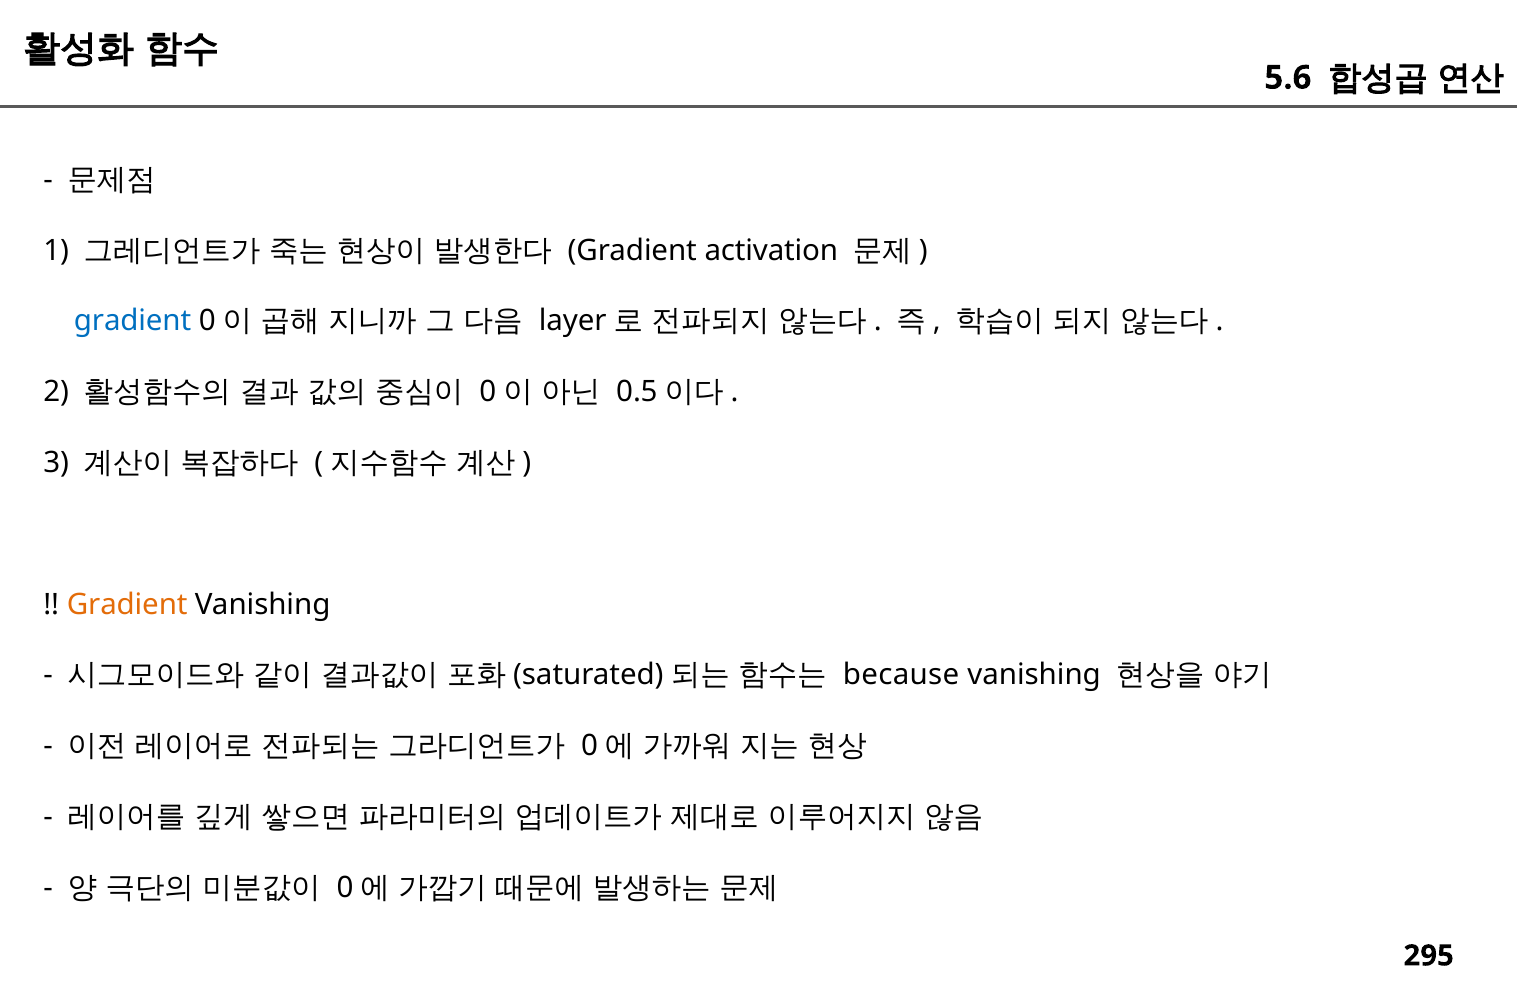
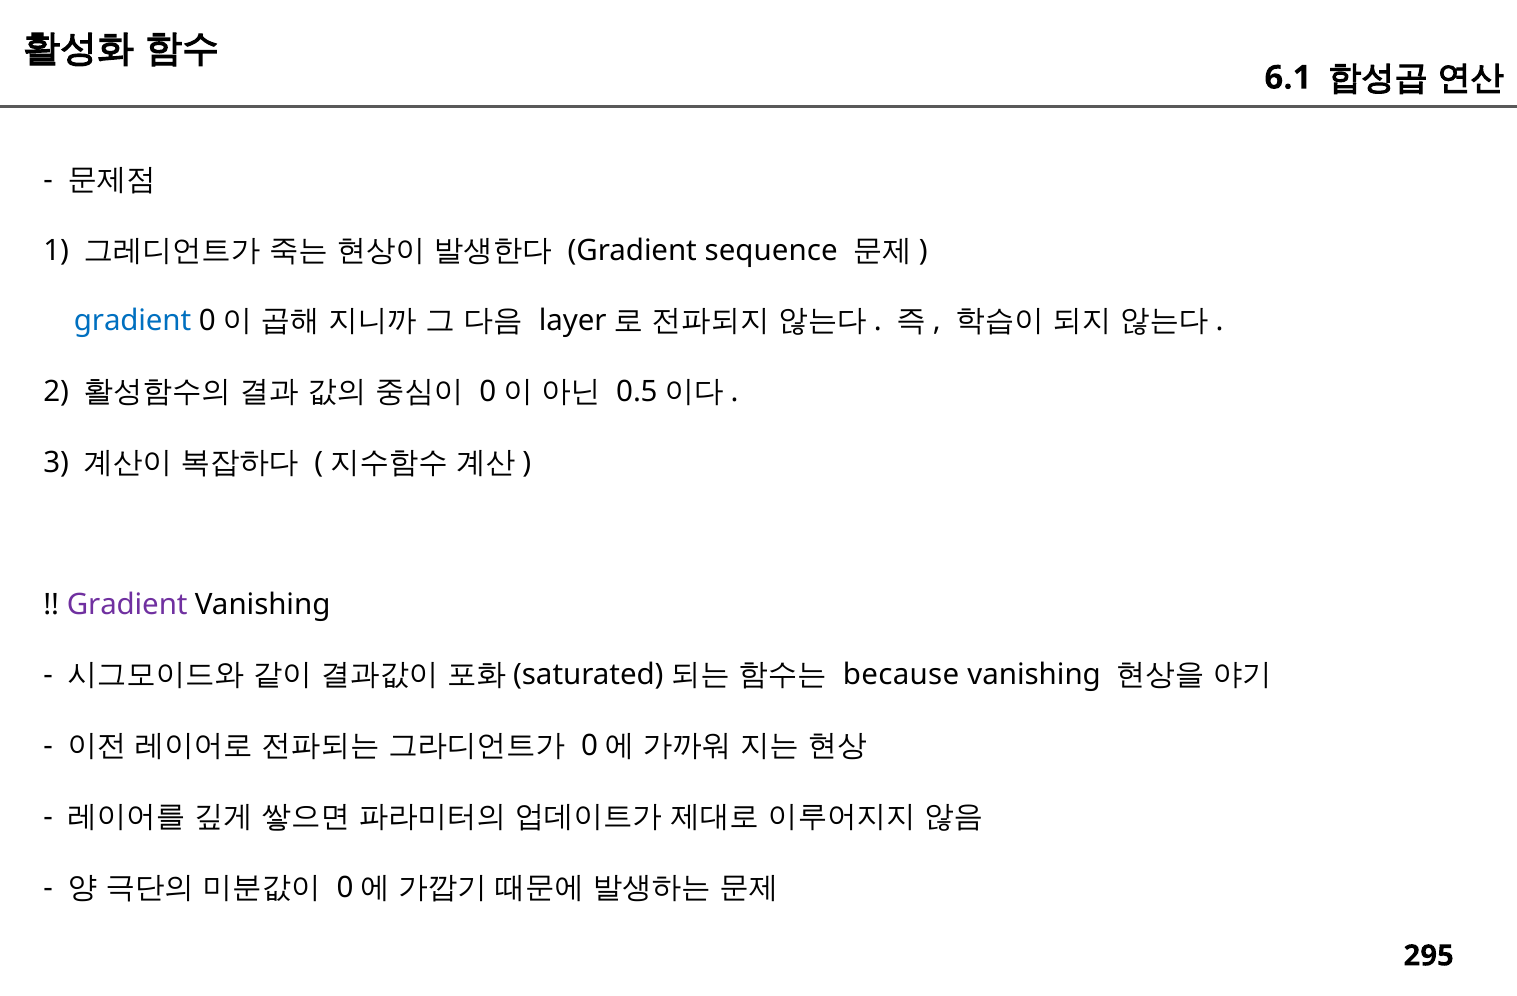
5.6: 5.6 -> 6.1 (1288, 78)
activation: activation -> sequence (771, 251)
Gradient colour: orange -> purple (127, 605)
